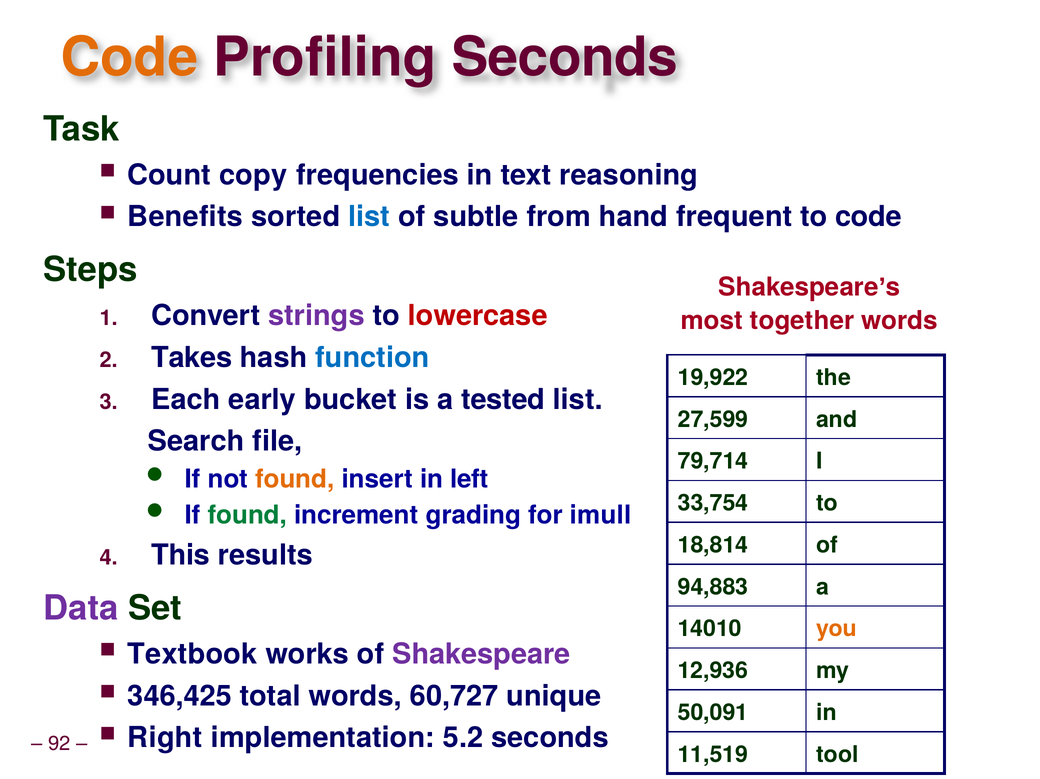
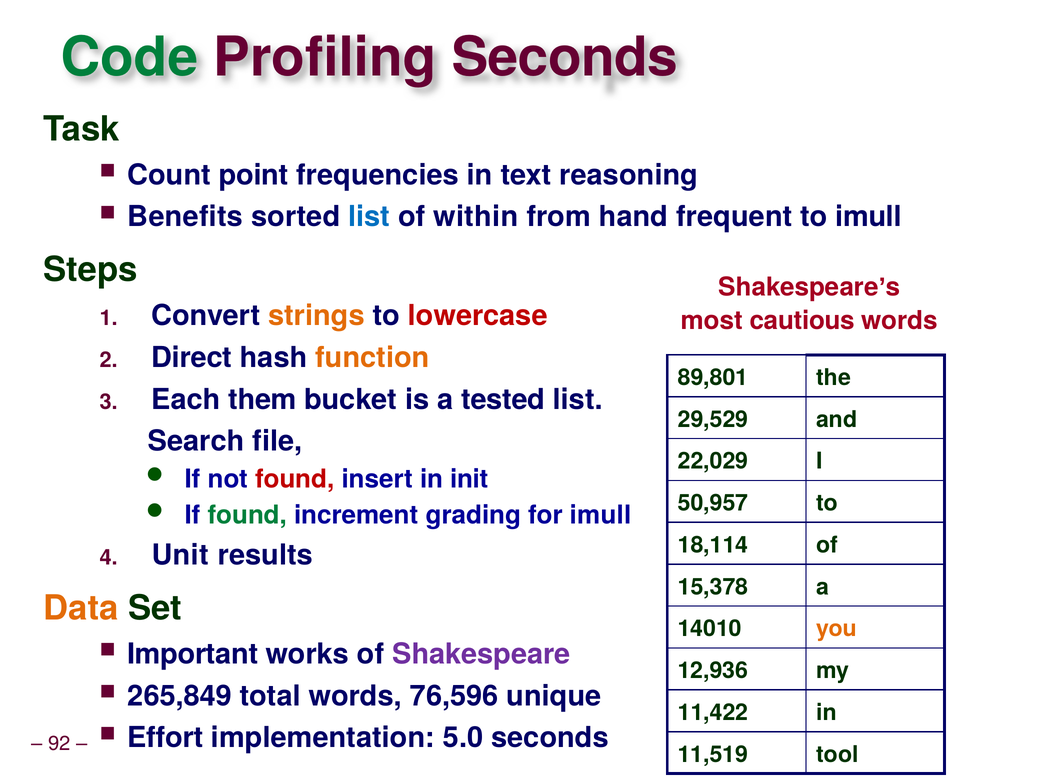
Code colour: orange -> green (129, 58)
copy: copy -> point (254, 175)
subtle: subtle -> within (476, 217)
to code: code -> imull (869, 217)
strings colour: purple -> orange (316, 316)
together: together -> cautious (802, 321)
Takes: Takes -> Direct (192, 358)
function colour: blue -> orange (372, 358)
19,922: 19,922 -> 89,801 (713, 378)
early: early -> them (262, 400)
27,599: 27,599 -> 29,529 (713, 420)
79,714: 79,714 -> 22,029 (713, 462)
found colour: orange -> red (295, 479)
left: left -> init (469, 479)
33,754: 33,754 -> 50,957 (713, 504)
18,814: 18,814 -> 18,114 (713, 546)
This: This -> Unit (180, 556)
94,883: 94,883 -> 15,378 (713, 587)
Data colour: purple -> orange (81, 609)
Textbook: Textbook -> Important (193, 655)
346,425: 346,425 -> 265,849 (180, 697)
60,727: 60,727 -> 76,596 (454, 697)
50,091: 50,091 -> 11,422 (713, 713)
Right: Right -> Effort (165, 739)
5.2: 5.2 -> 5.0 (463, 739)
